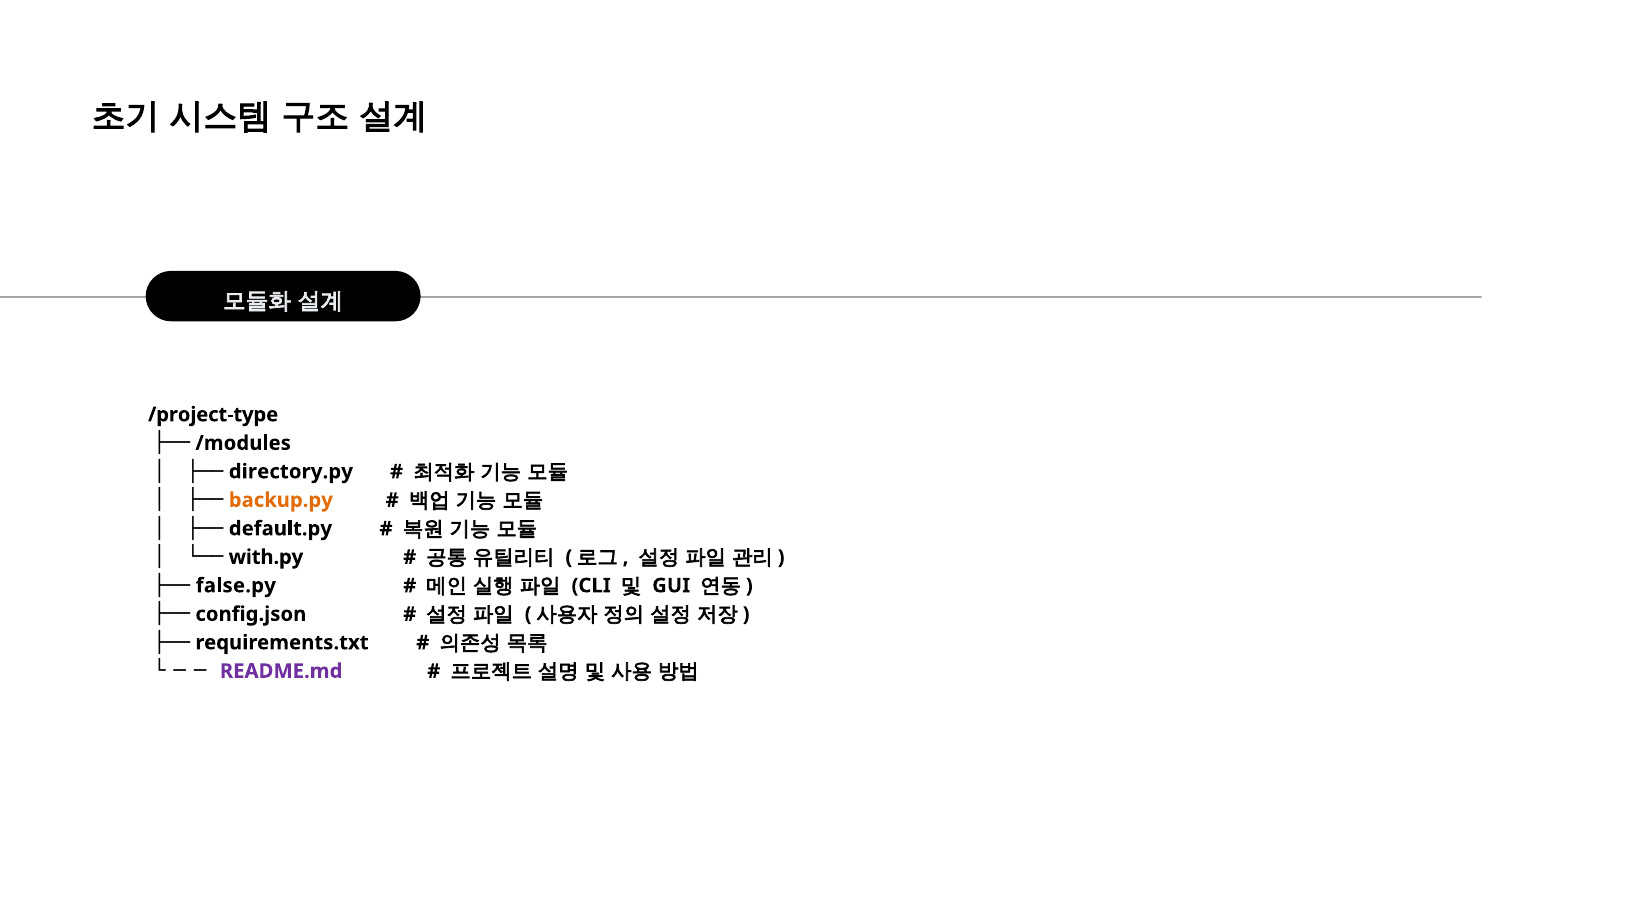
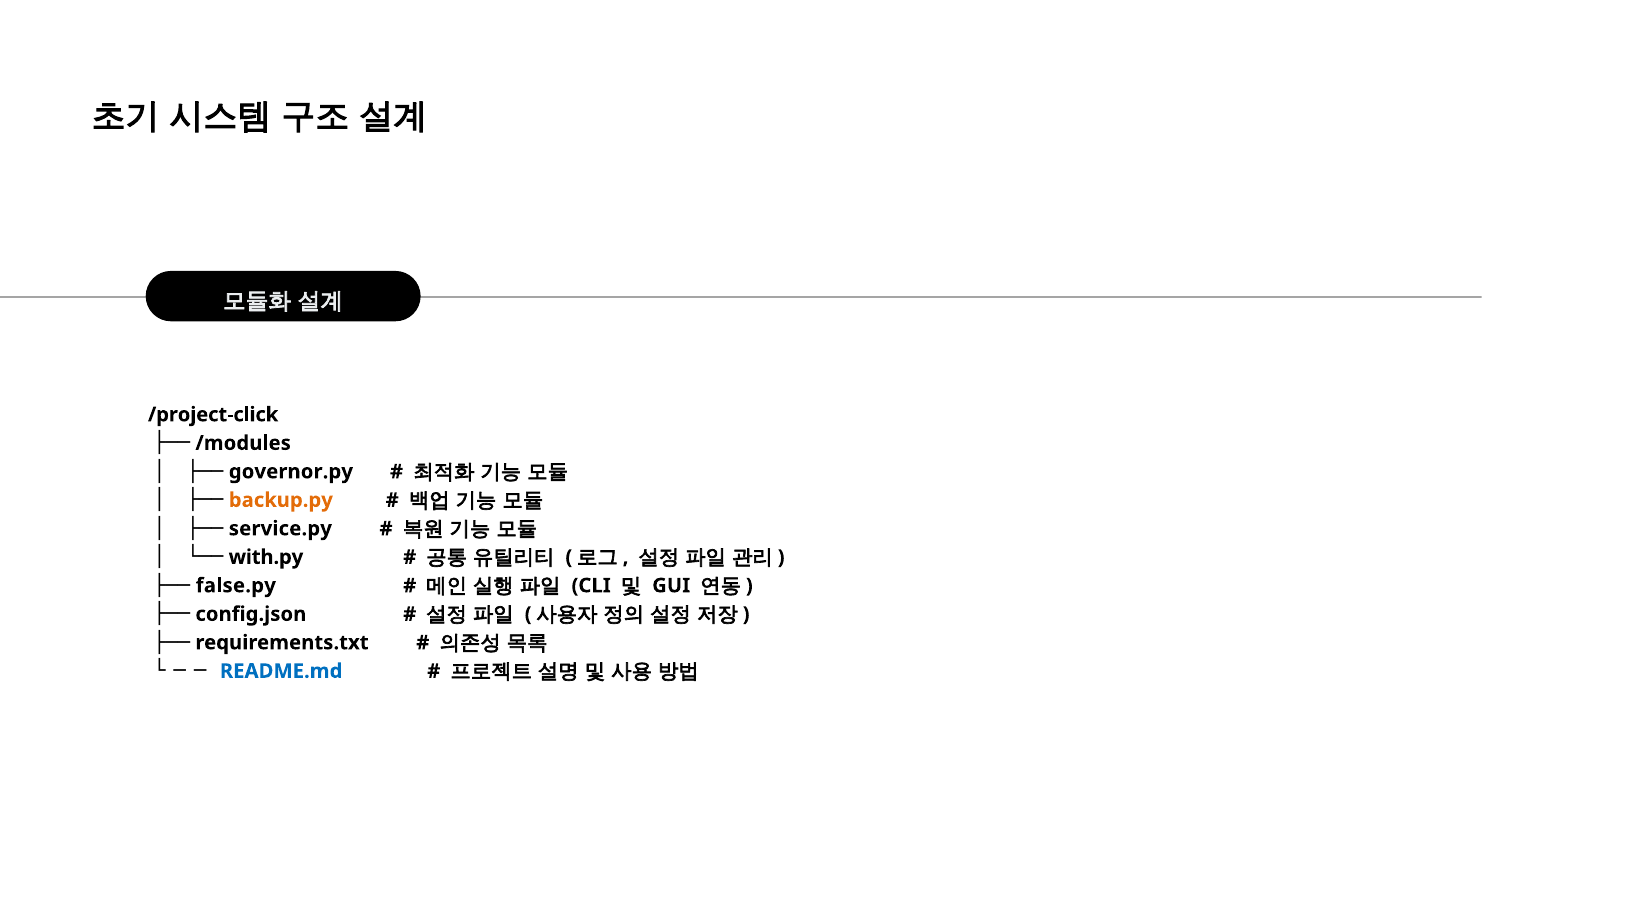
/project-type: /project-type -> /project-click (213, 415)
directory.py: directory.py -> governor.py (291, 472)
default.py: default.py -> service.py (280, 529)
README.md colour: purple -> blue (281, 671)
